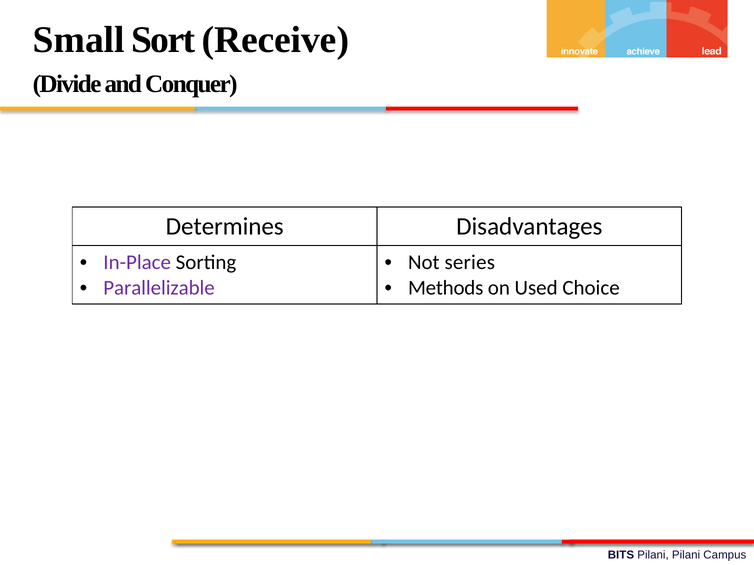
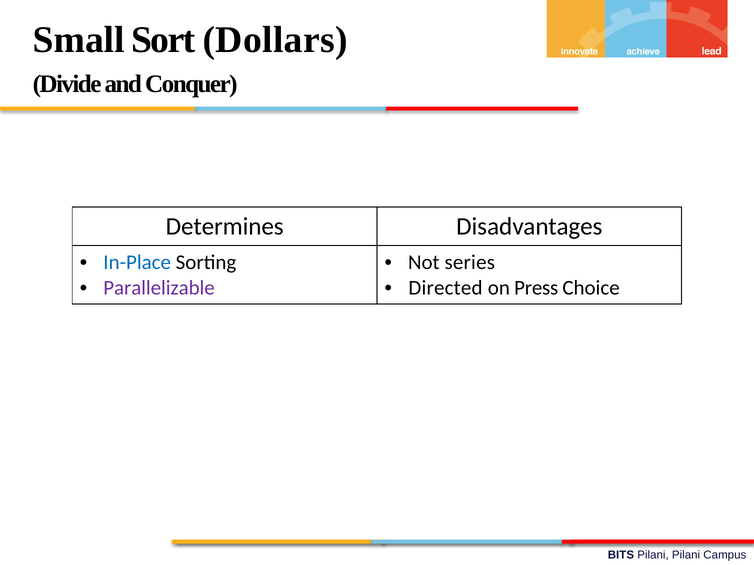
Receive: Receive -> Dollars (275, 40)
In-Place colour: purple -> blue (137, 262)
Methods: Methods -> Directed (445, 288)
Used: Used -> Press (536, 288)
